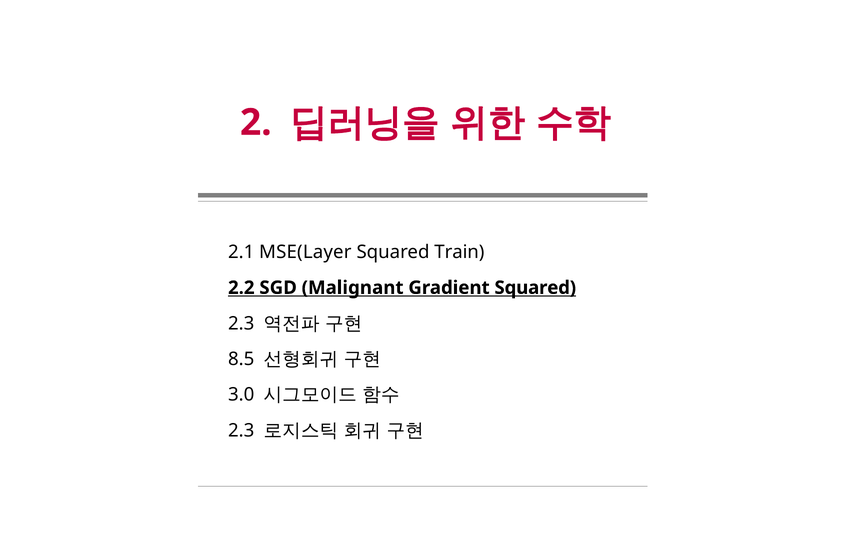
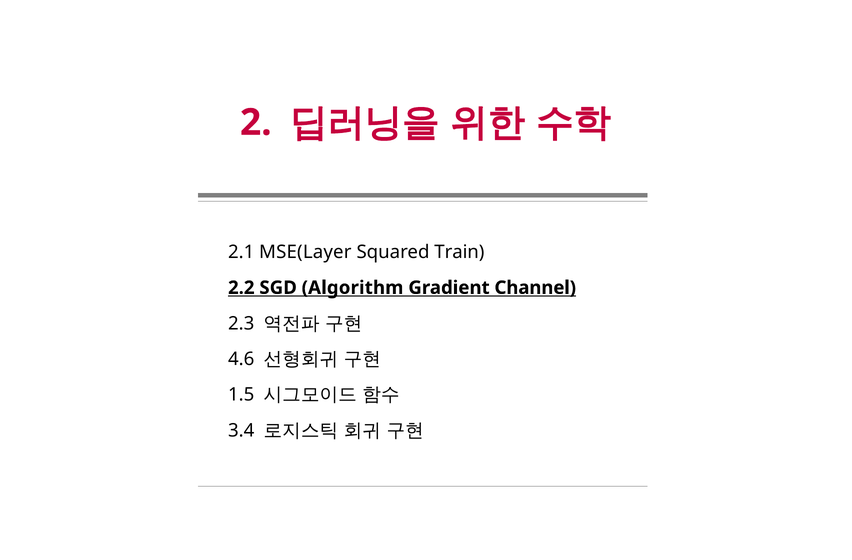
Malignant: Malignant -> Algorithm (353, 288)
Gradient Squared: Squared -> Channel (535, 288)
8.5: 8.5 -> 4.6 (241, 359)
3.0: 3.0 -> 1.5 (241, 395)
2.3: 2.3 -> 3.4 (241, 430)
